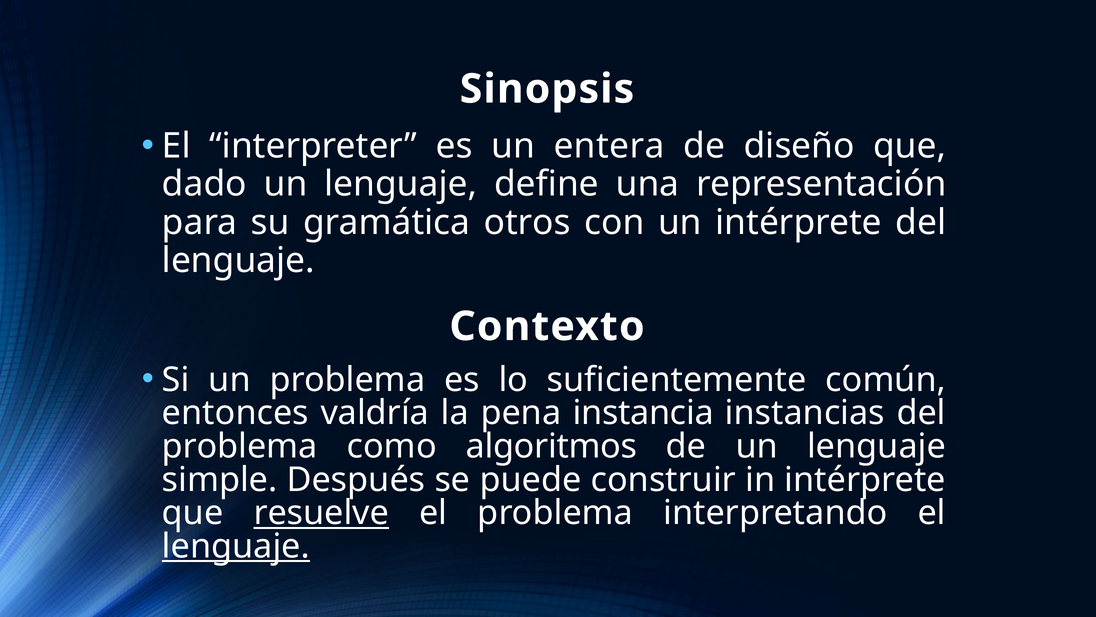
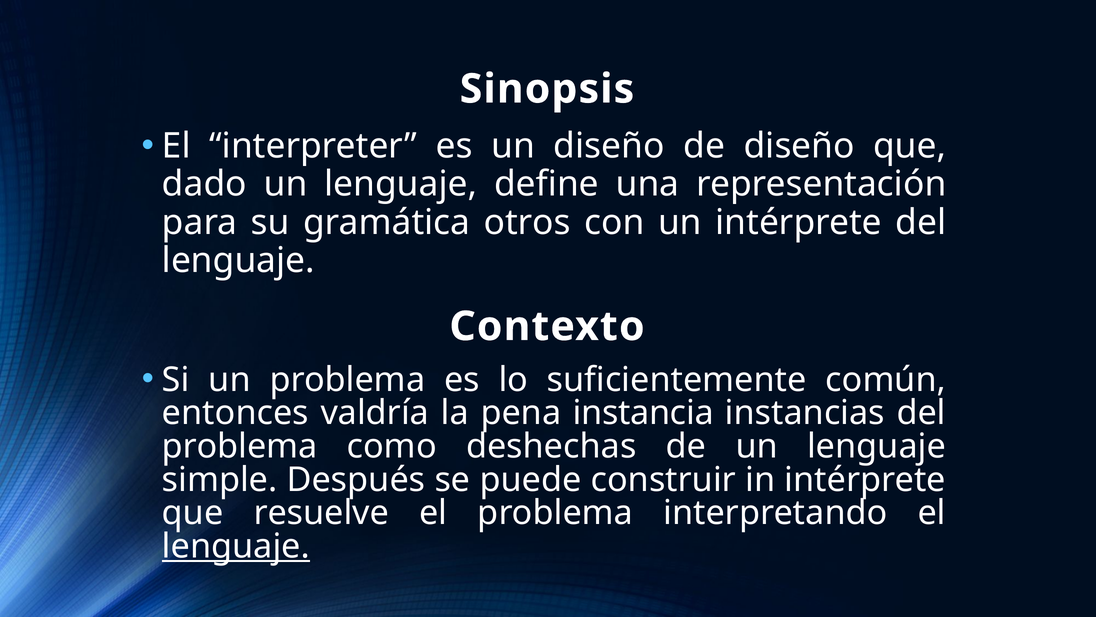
un entera: entera -> diseño (609, 146)
algoritmos: algoritmos -> deshechas (551, 446)
resuelve underline: present -> none (321, 513)
